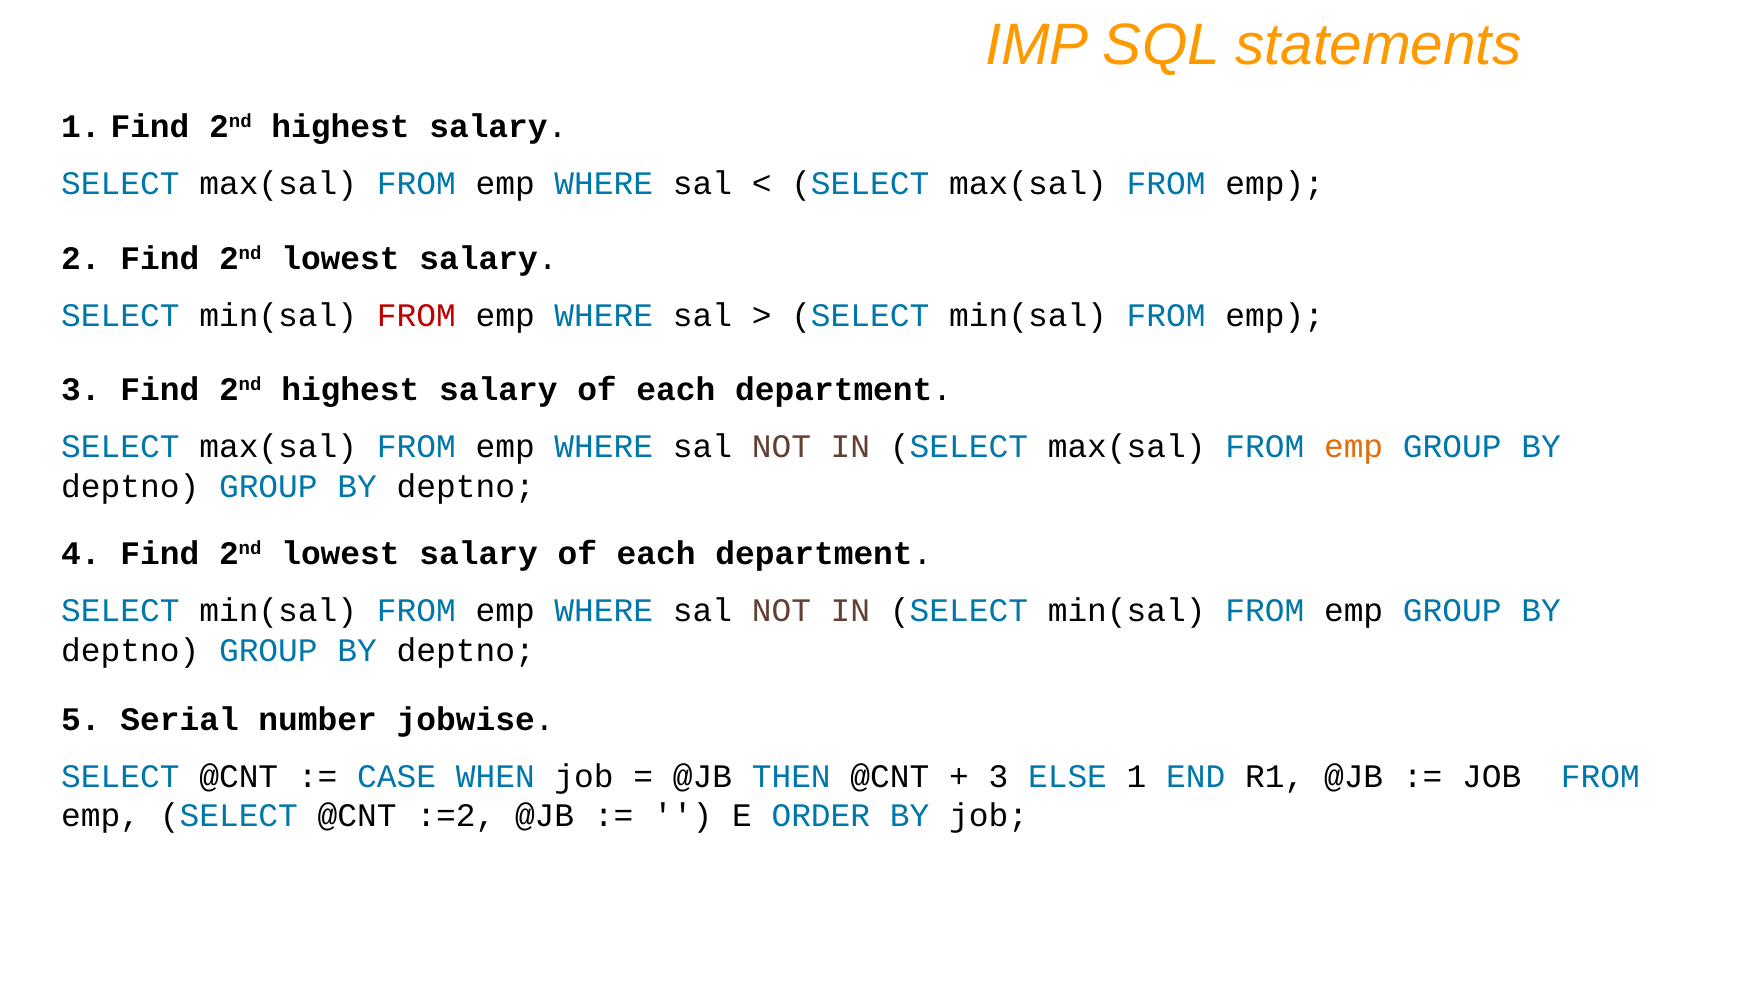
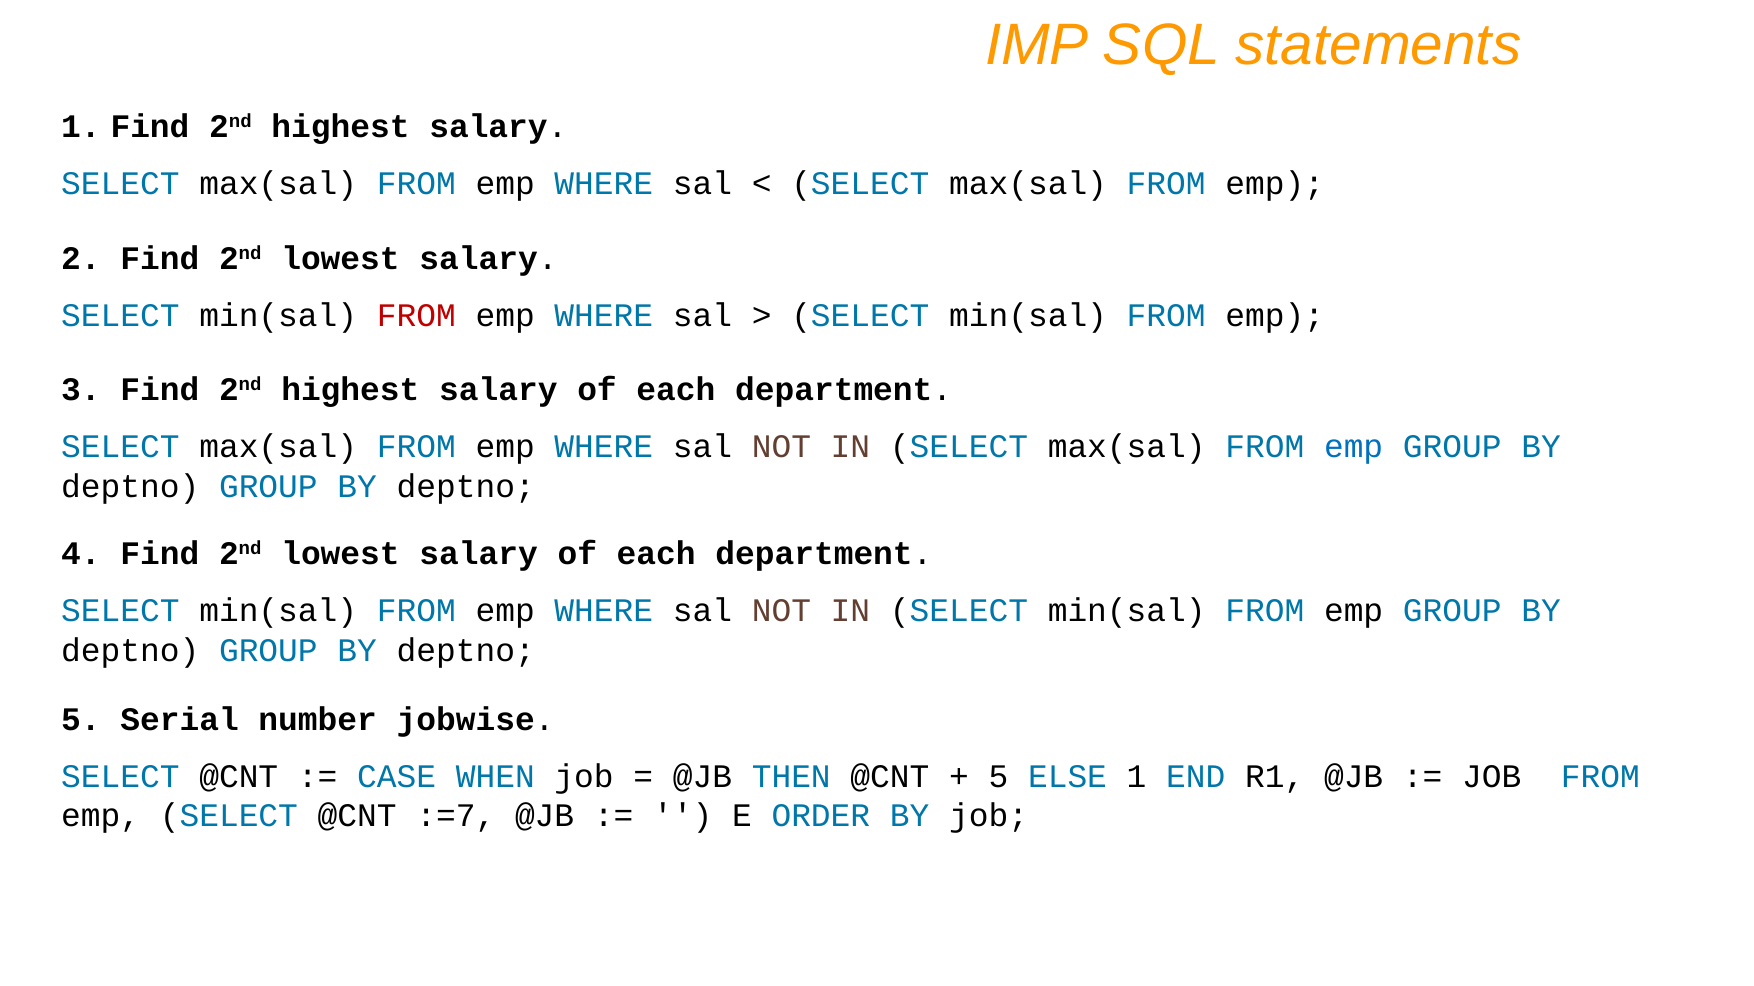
emp colour: orange -> blue (1354, 447)
3: 3 -> 5 (998, 777)
:=2: :=2 -> :=7 (456, 817)
